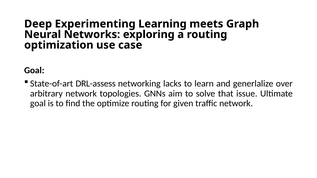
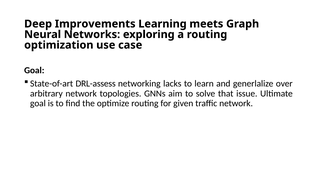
Experimenting: Experimenting -> Improvements (95, 24)
